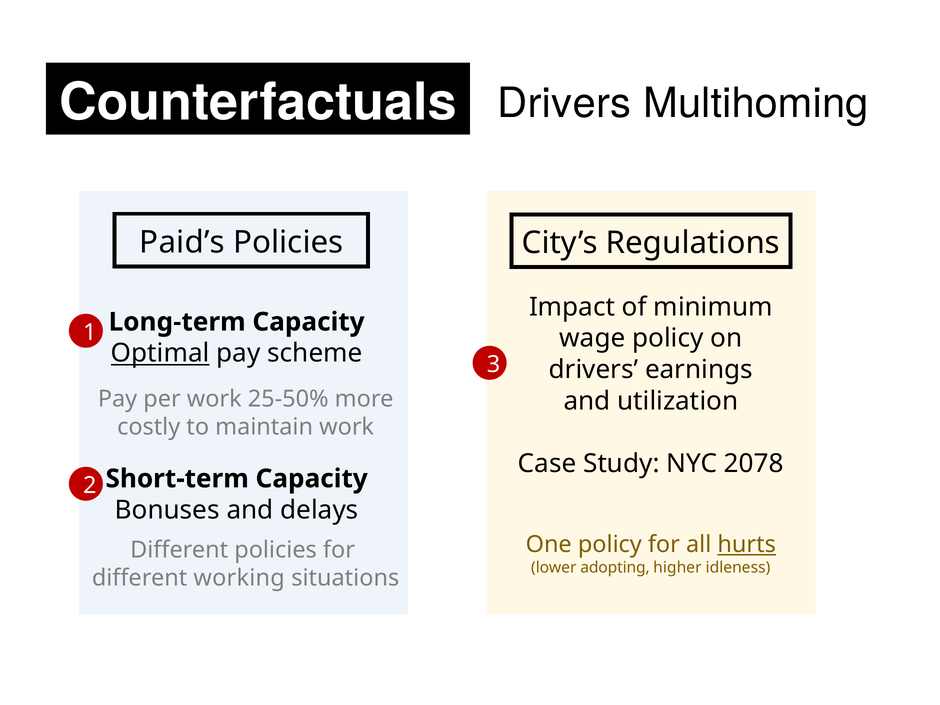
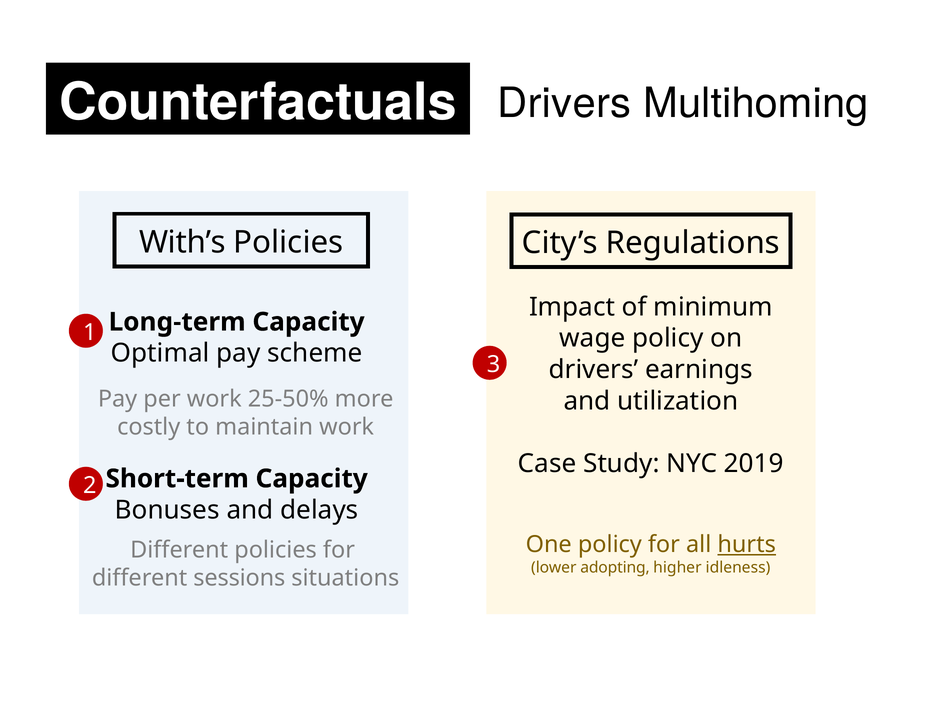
Paid’s: Paid’s -> With’s (182, 242)
Optimal underline: present -> none (160, 353)
2078: 2078 -> 2019 (754, 464)
working: working -> sessions (239, 578)
